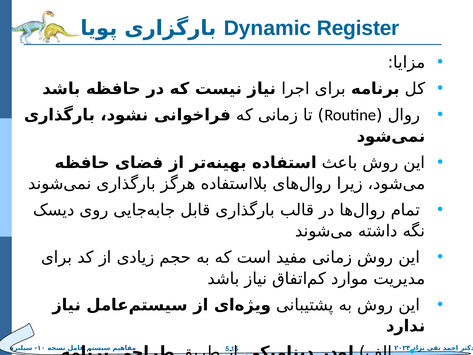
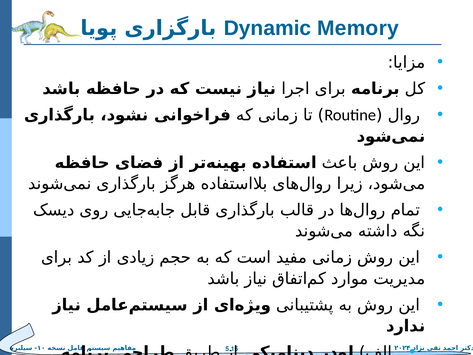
Register: Register -> Memory (358, 28)
